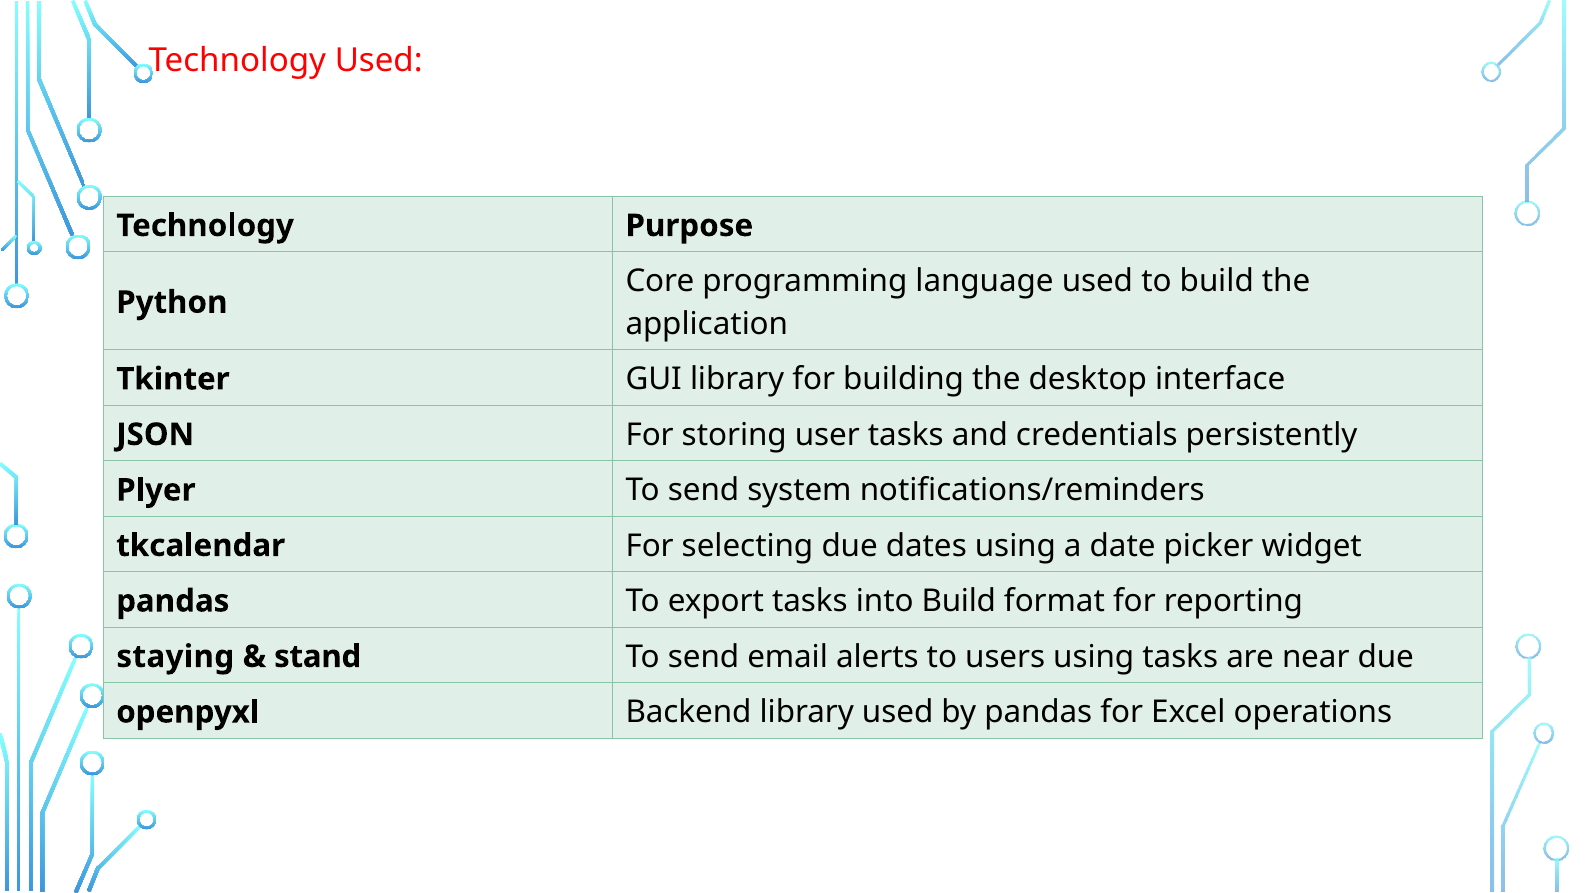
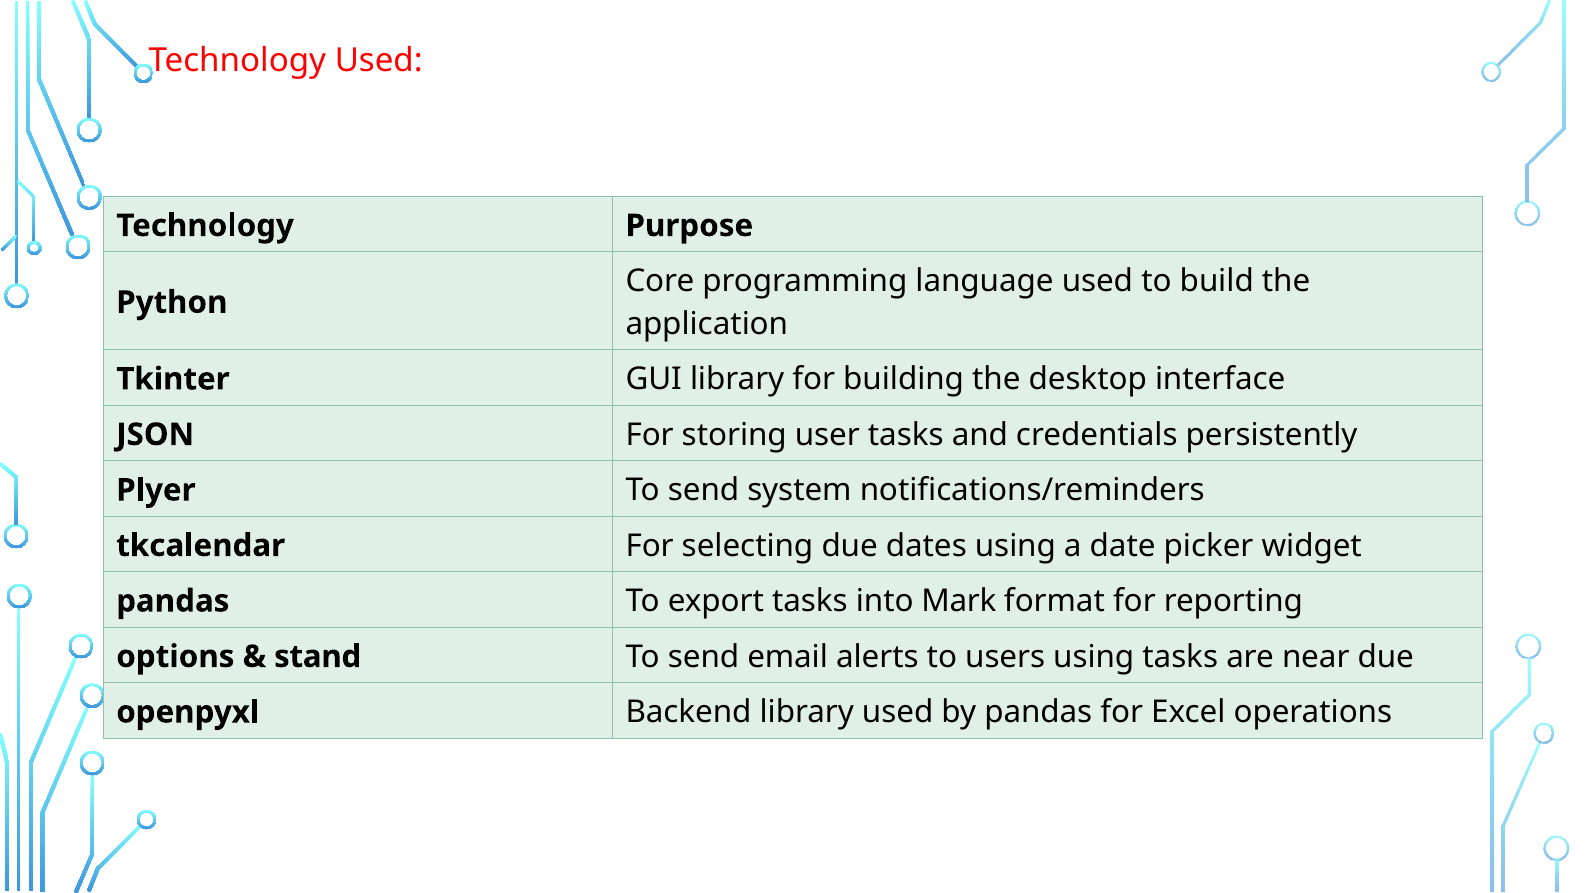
into Build: Build -> Mark (959, 601)
staying: staying -> options (175, 657)
